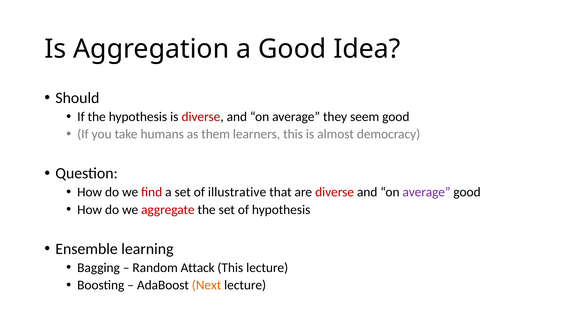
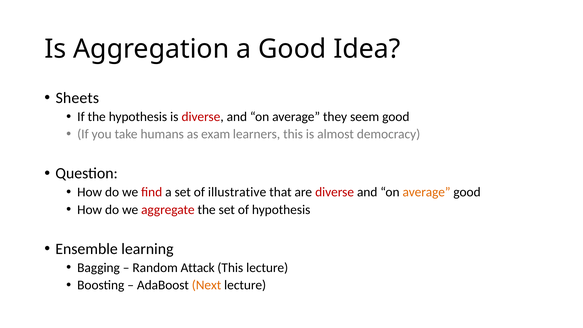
Should: Should -> Sheets (77, 98)
them: them -> exam (216, 134)
average colour: purple -> orange (426, 192)
